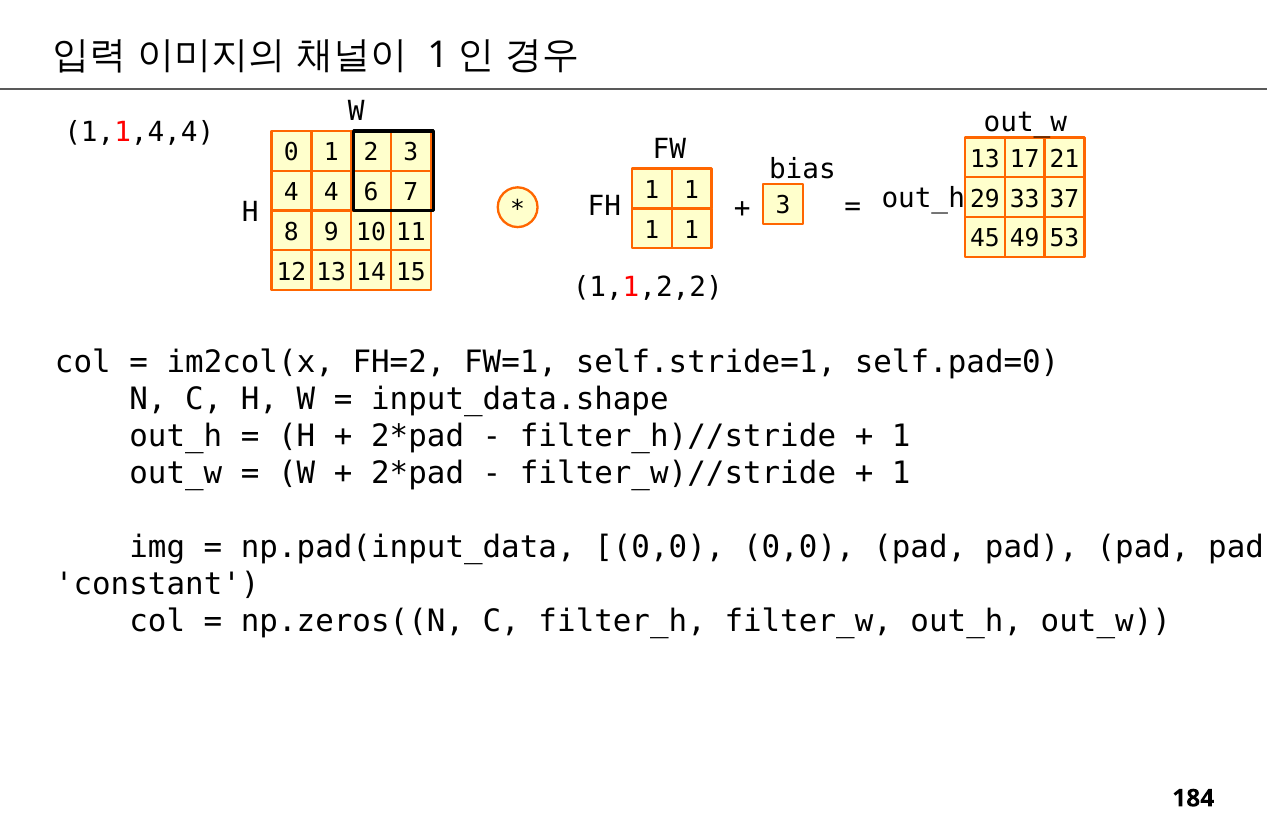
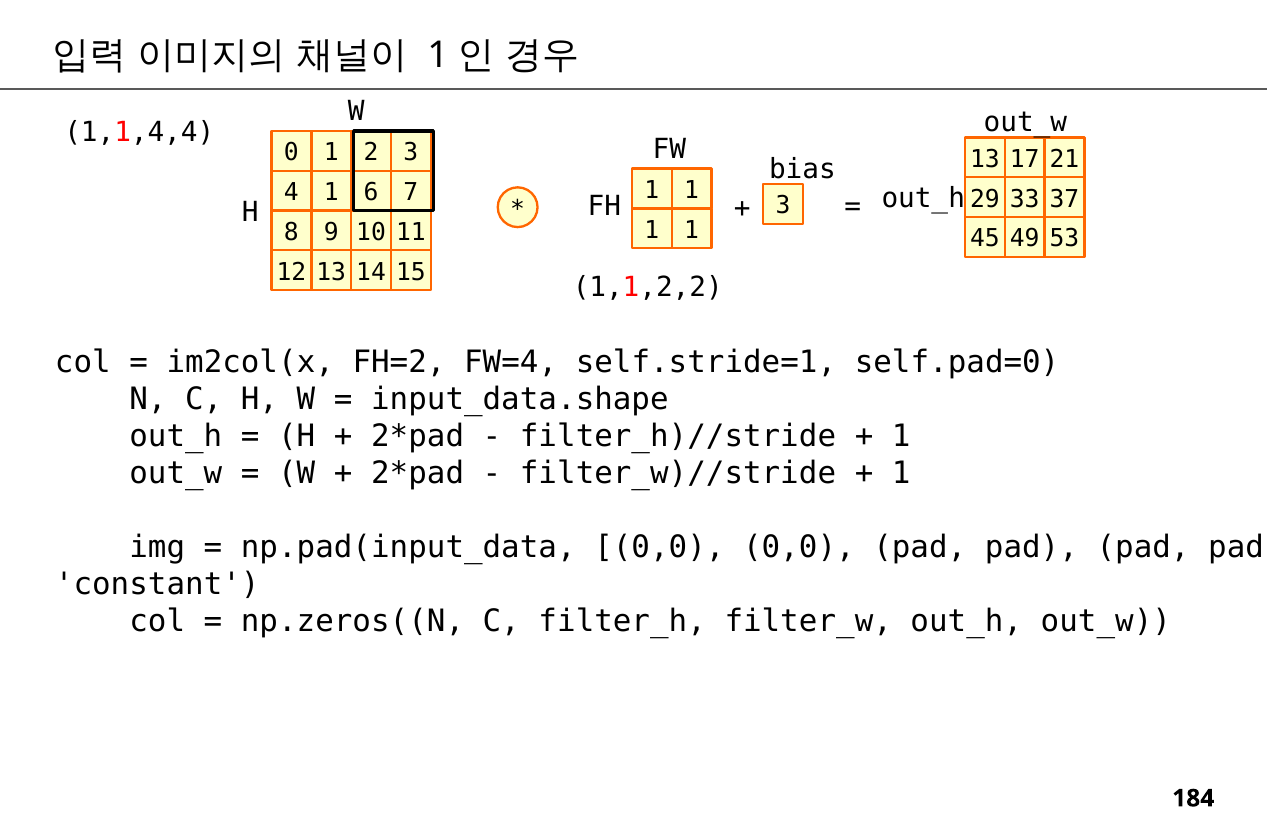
4 4: 4 -> 1 (331, 192)
FW=1: FW=1 -> FW=4 (511, 362)
